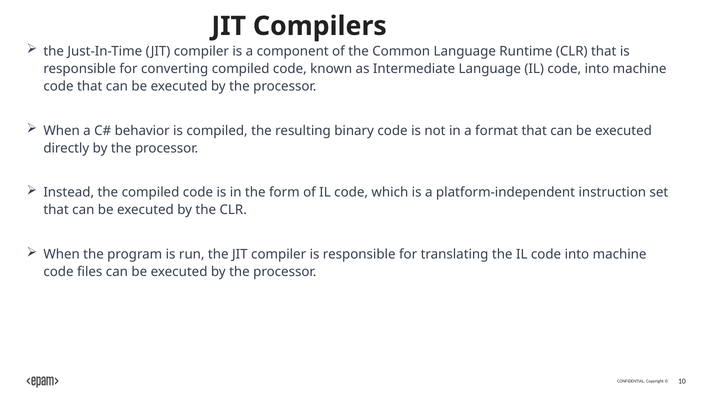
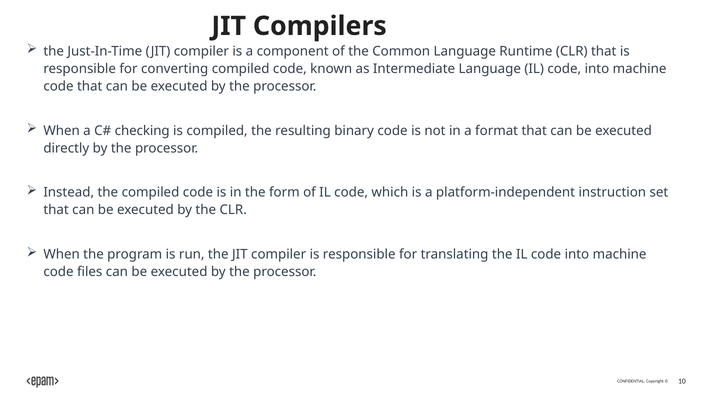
behavior: behavior -> checking (142, 130)
